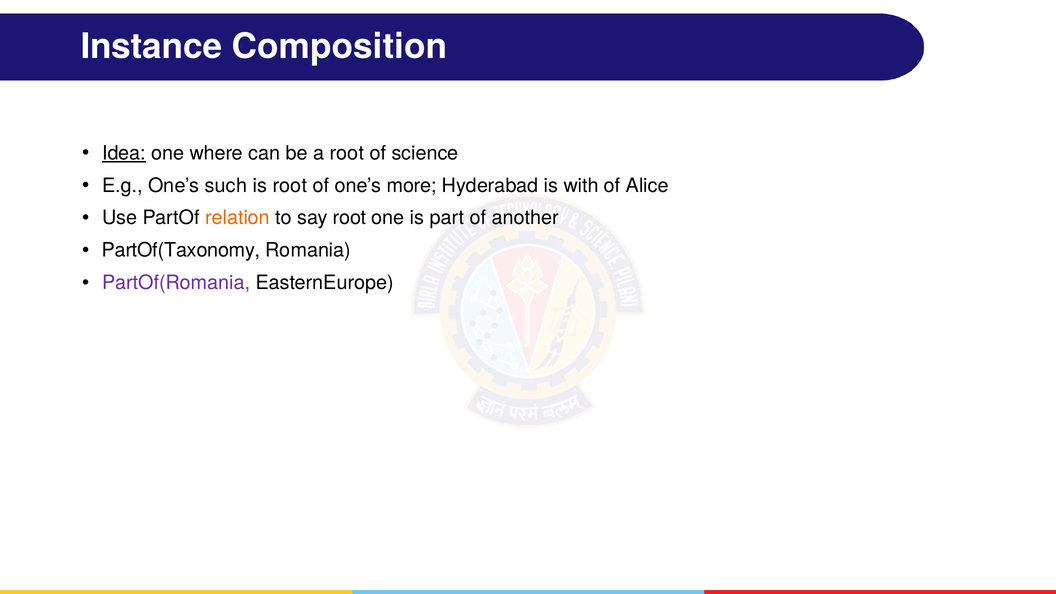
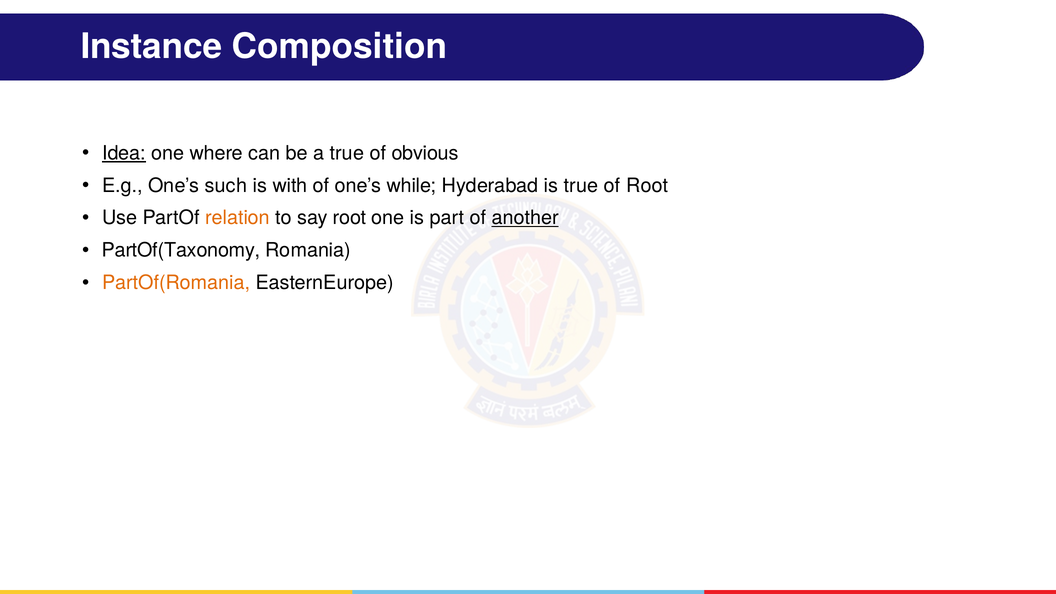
a root: root -> true (347, 153)
science: science -> obvious (425, 153)
is root: root -> with (290, 186)
more: more -> while (412, 186)
is with: with -> true (581, 186)
of Alice: Alice -> Root (647, 186)
another underline: none -> present (525, 218)
PartOf(Romania colour: purple -> orange (176, 283)
